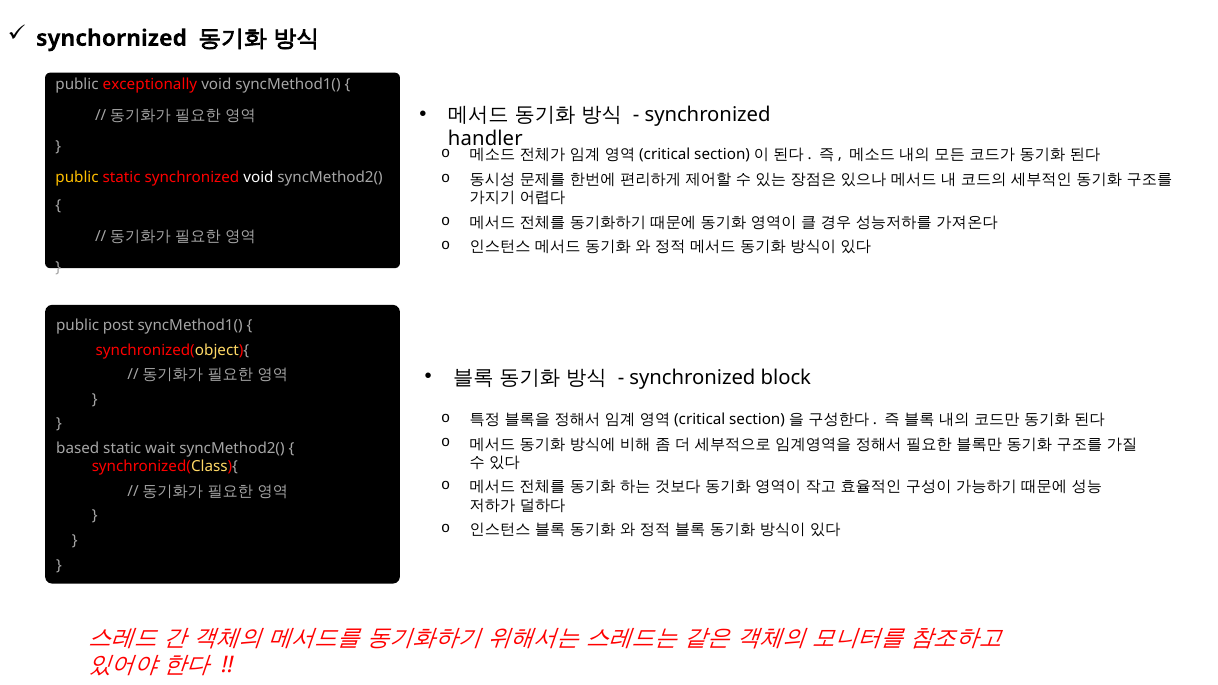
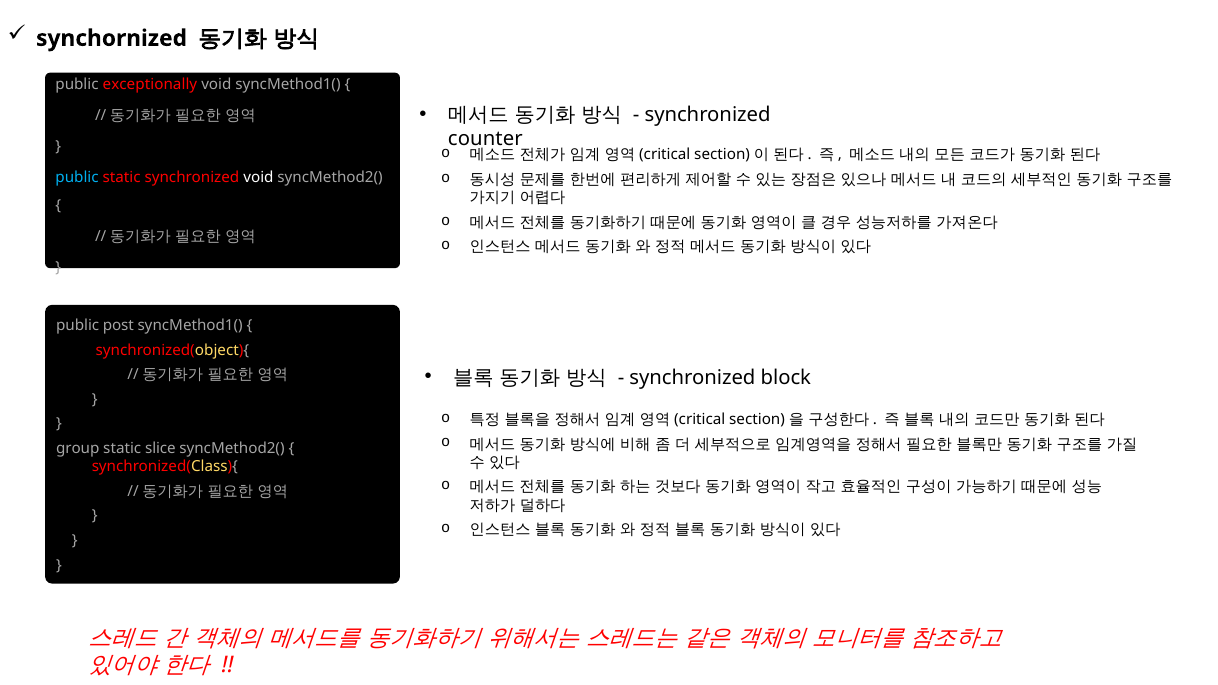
handler: handler -> counter (485, 139)
public colour: yellow -> light blue (77, 178)
based: based -> group (78, 448)
wait: wait -> slice (160, 448)
